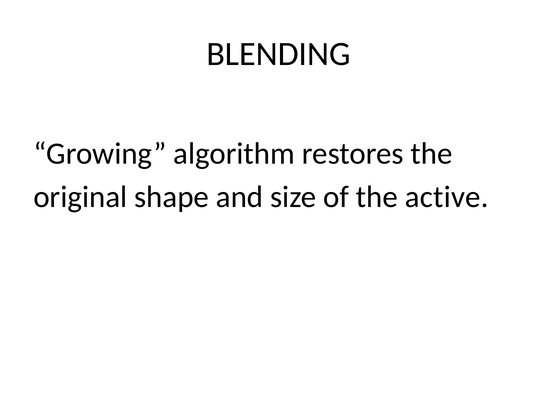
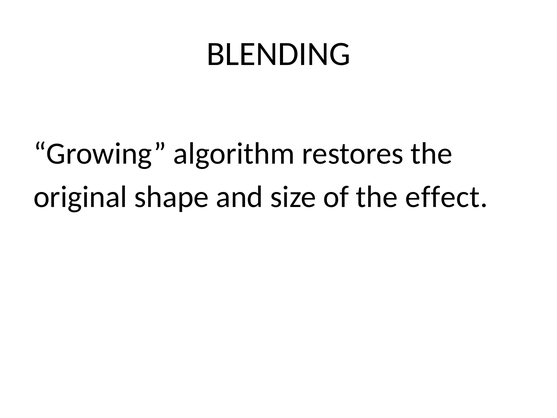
active: active -> effect (447, 197)
